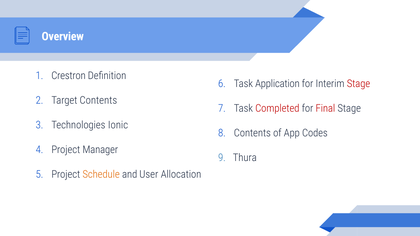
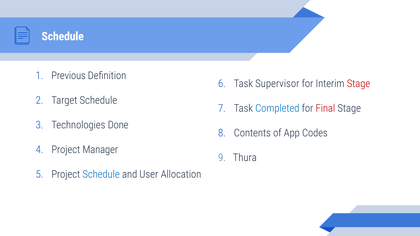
Overview: Overview -> Schedule (63, 36)
Crestron: Crestron -> Previous (69, 76)
Application: Application -> Supervisor (277, 84)
Target Contents: Contents -> Schedule (98, 100)
Completed colour: red -> blue (277, 108)
Ionic: Ionic -> Done (118, 125)
Schedule colour: orange -> blue (101, 175)
